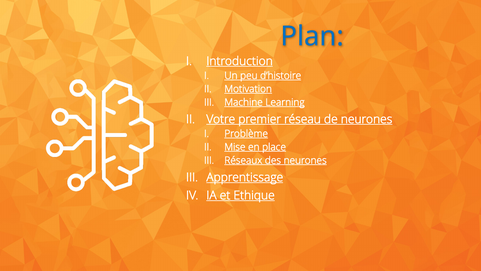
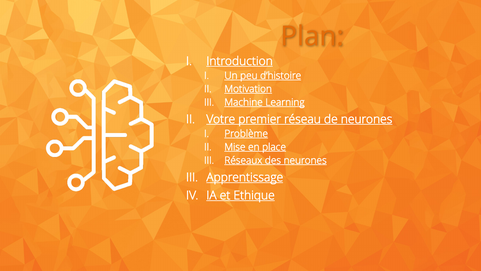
Plan colour: blue -> orange (312, 36)
